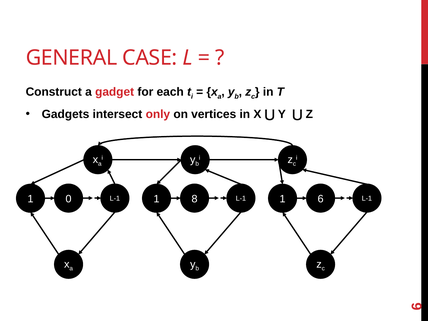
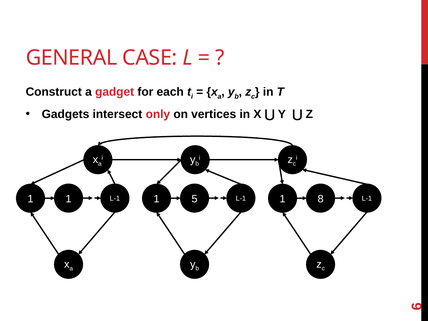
1 0: 0 -> 1 (69, 199)
8: 8 -> 5 (195, 199)
1 6: 6 -> 8 (321, 199)
